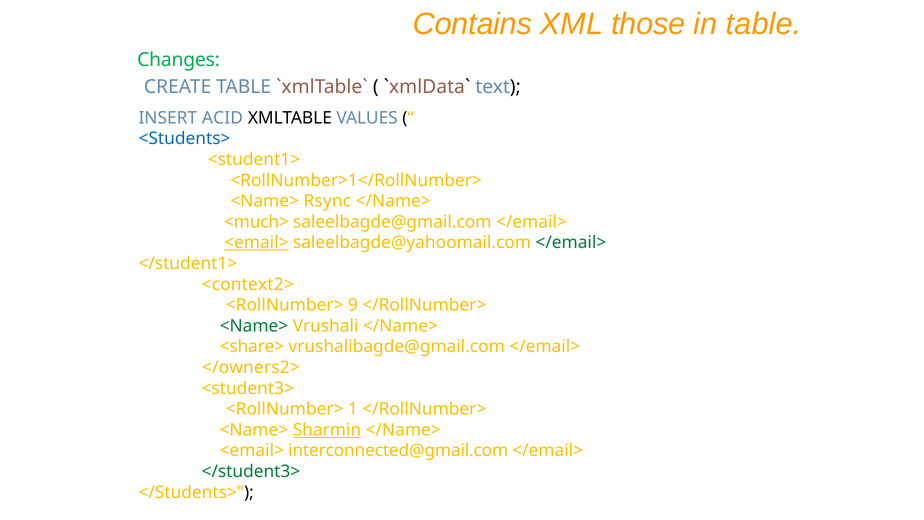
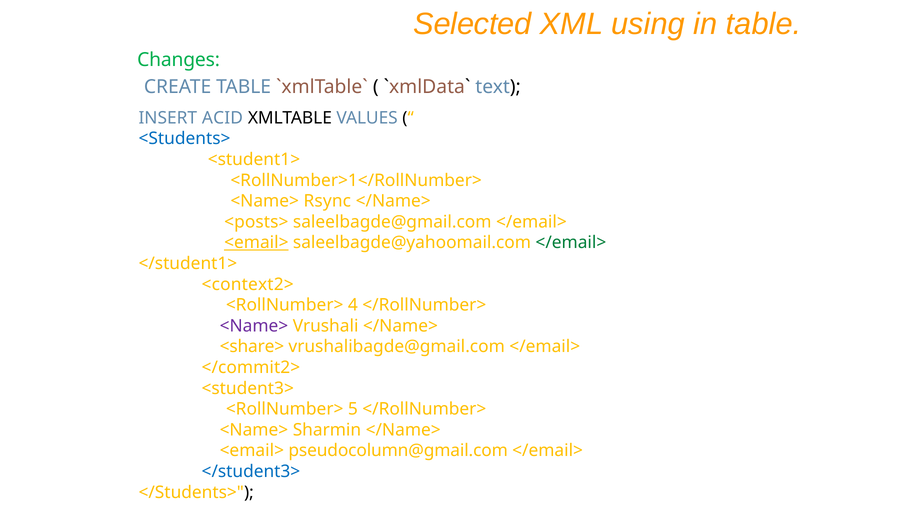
Contains: Contains -> Selected (472, 24)
those: those -> using (648, 24)
<much>: <much> -> <posts> (256, 222)
9: 9 -> 4 (353, 305)
<Name> colour: green -> purple (254, 326)
</owners2>: </owners2> -> </commit2> (251, 367)
1: 1 -> 5 (353, 409)
Sharmin underline: present -> none (327, 430)
interconnected@gmail.com: interconnected@gmail.com -> pseudocolumn@gmail.com (398, 450)
</student3> colour: green -> blue (251, 471)
